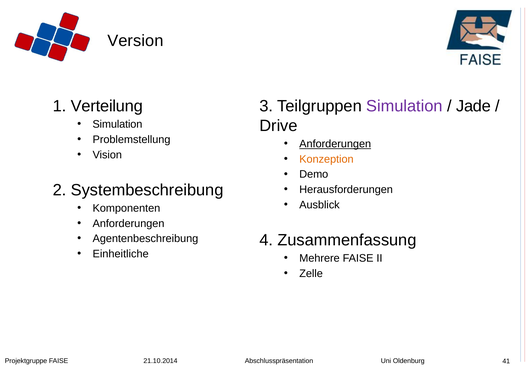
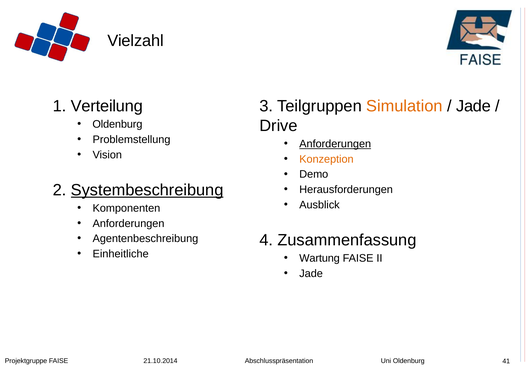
Version: Version -> Vielzahl (136, 41)
Simulation colour: purple -> orange (404, 106)
Simulation: Simulation -> Oldenburg (117, 124)
Systembeschreibung underline: none -> present (147, 190)
Mehrere: Mehrere -> Wartung (320, 258)
Zelle: Zelle -> Jade (311, 273)
